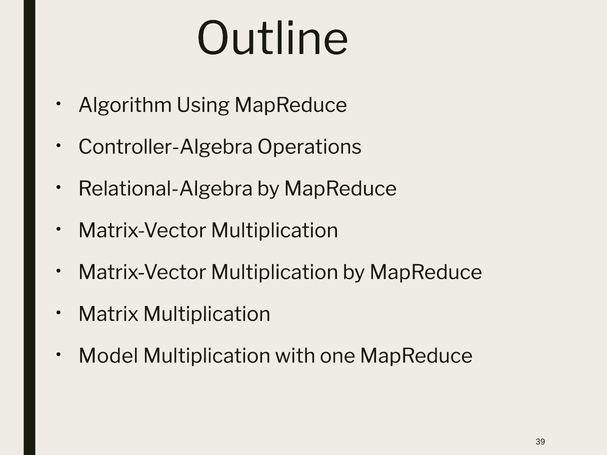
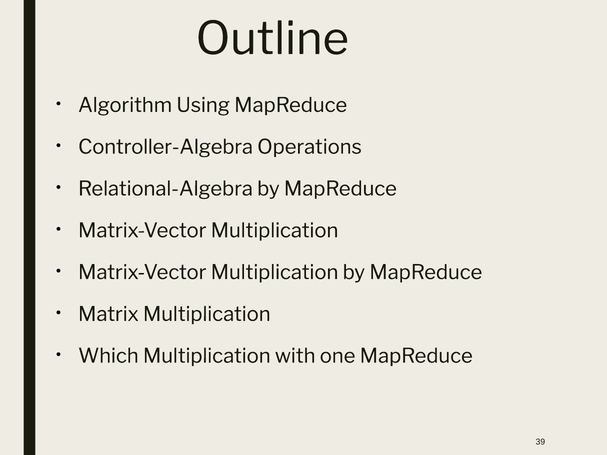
Model: Model -> Which (108, 356)
